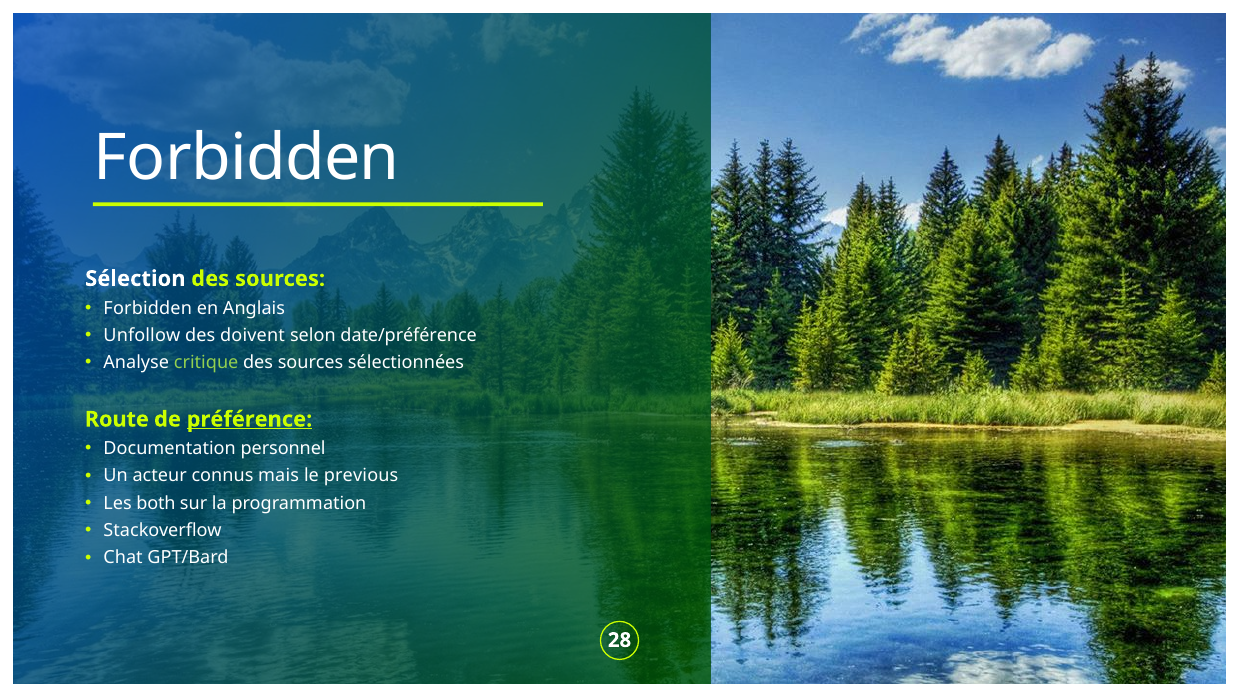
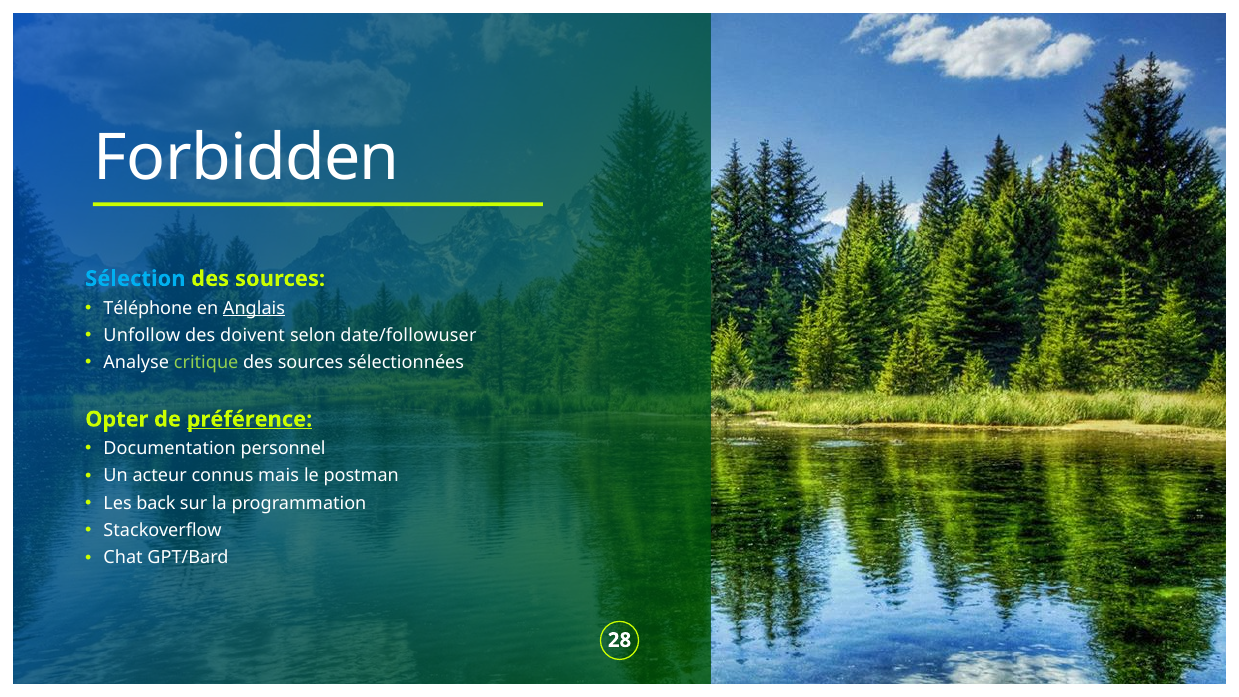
Sélection colour: white -> light blue (135, 279)
Forbidden: Forbidden -> Téléphone (148, 308)
Anglais underline: none -> present (254, 308)
date/préférence: date/préférence -> date/followuser (409, 335)
Route: Route -> Opter (117, 419)
previous: previous -> postman (361, 476)
both: both -> back (156, 503)
